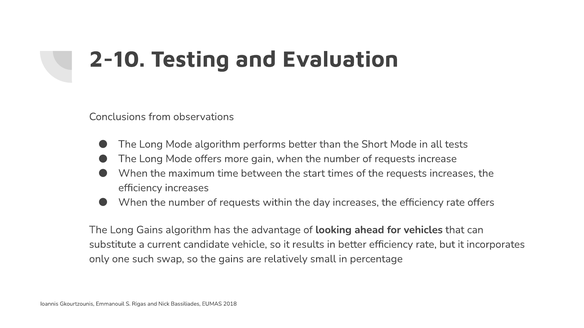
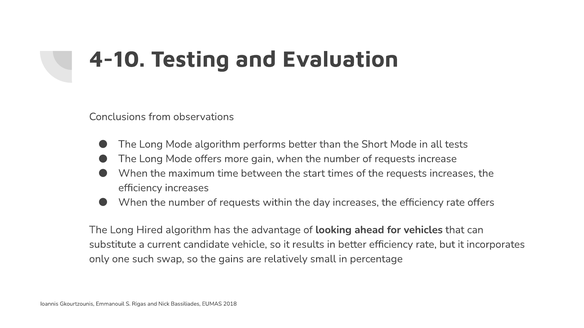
2-10: 2-10 -> 4-10 (117, 59)
Long Gains: Gains -> Hired (150, 230)
